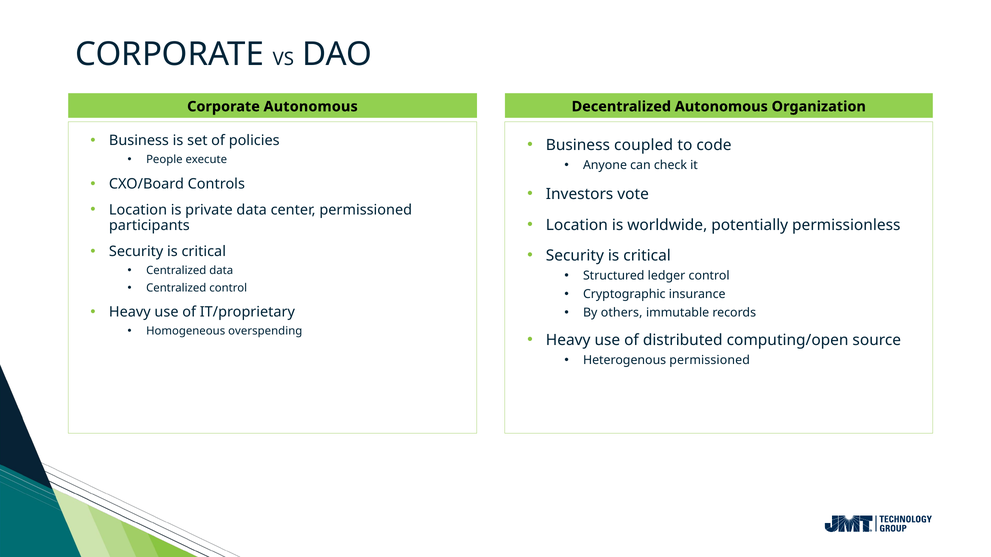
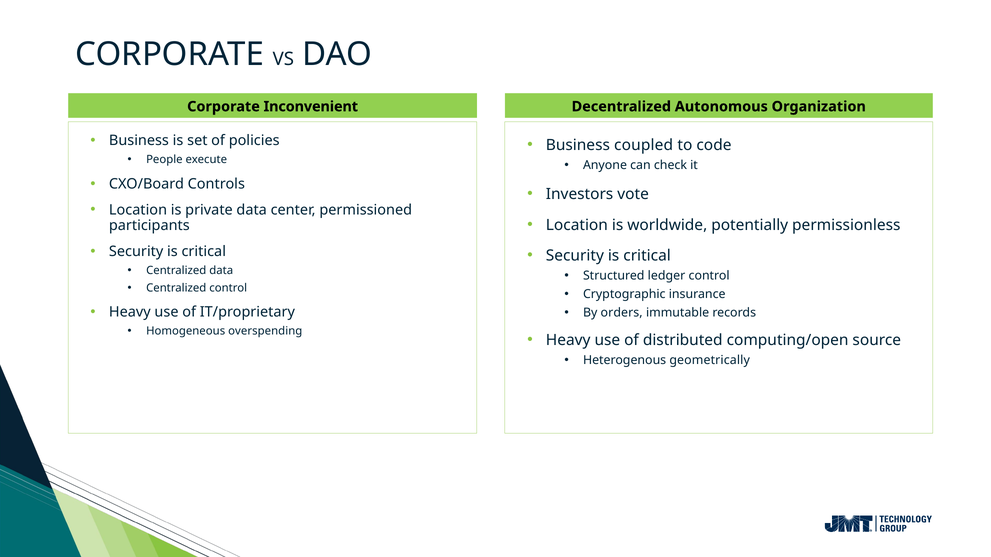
Corporate Autonomous: Autonomous -> Inconvenient (311, 107)
others: others -> orders (622, 313)
Heterogenous permissioned: permissioned -> geometrically (710, 360)
